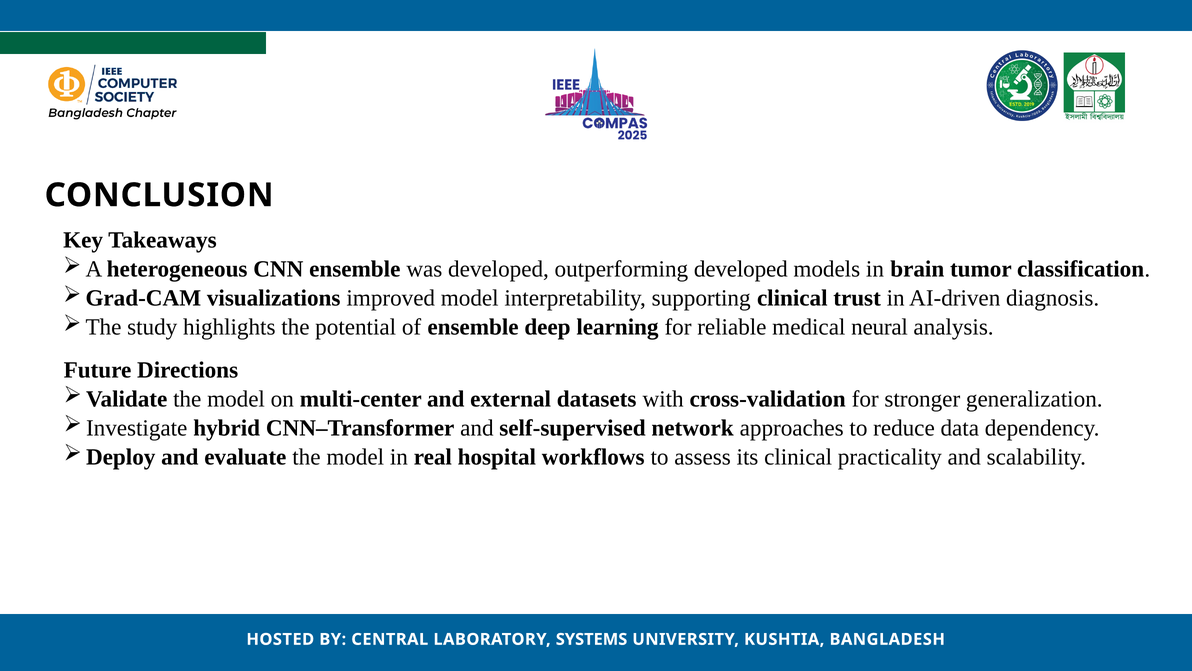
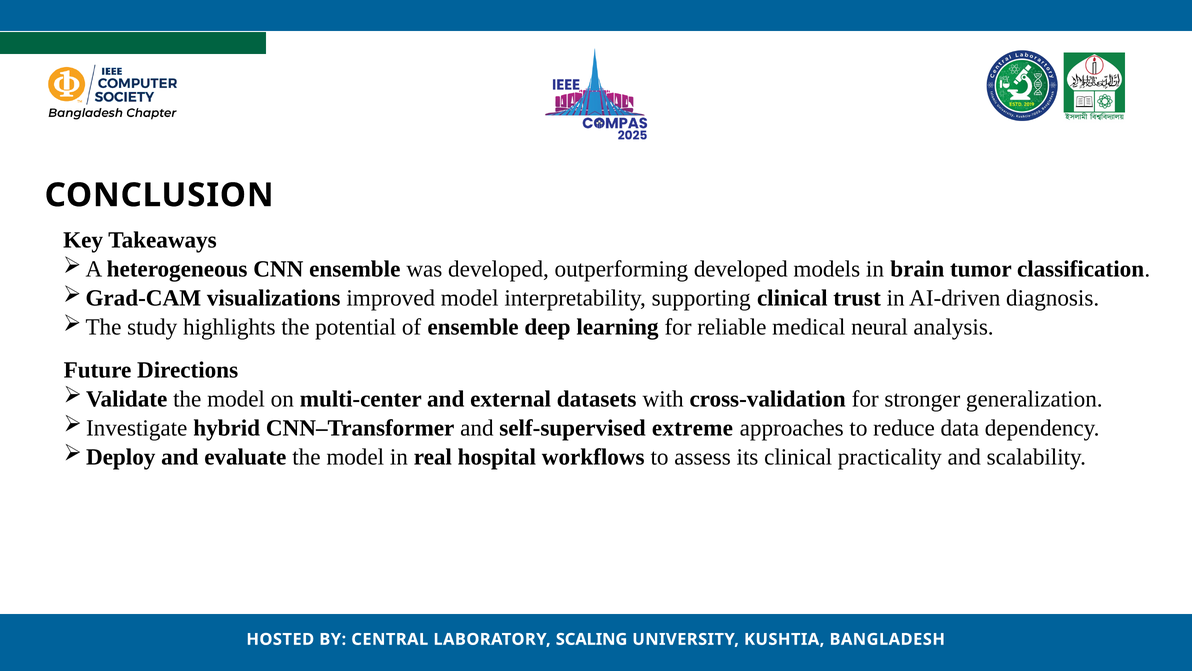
network: network -> extreme (692, 428)
SYSTEMS: SYSTEMS -> SCALING (592, 639)
